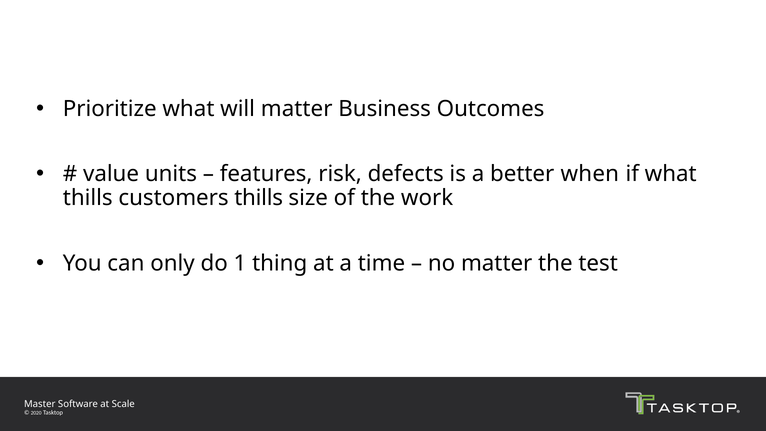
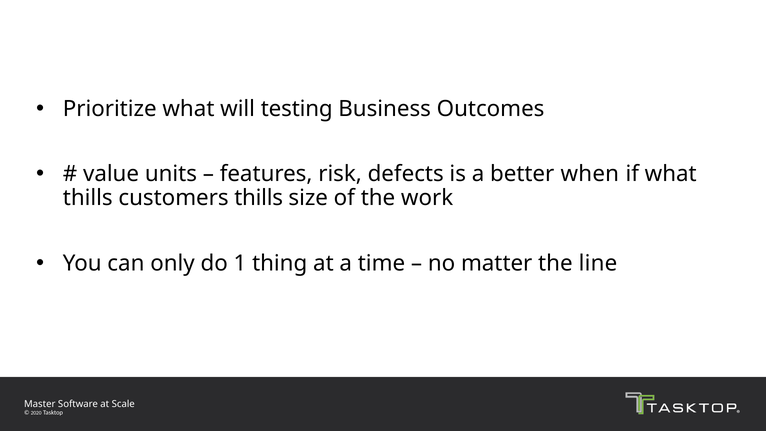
will matter: matter -> testing (297, 109)
test: test -> line (598, 263)
